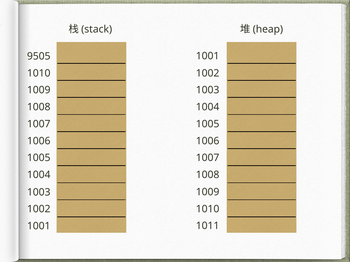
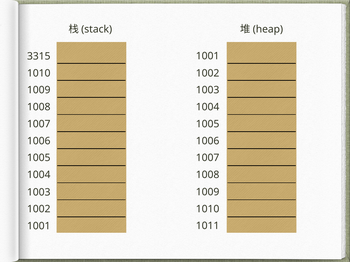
9505: 9505 -> 3315 (39, 56)
